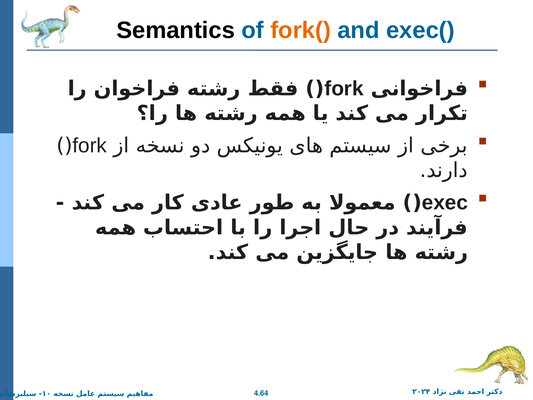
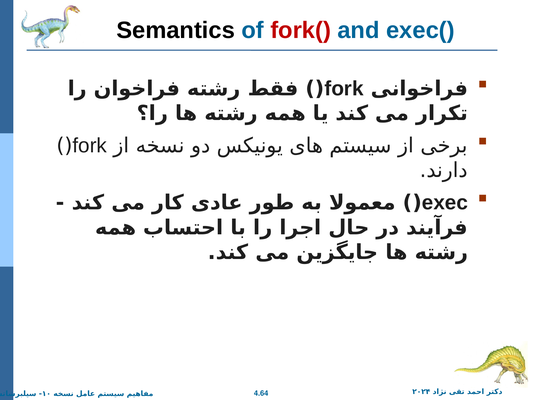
fork( colour: orange -> red (301, 30)
